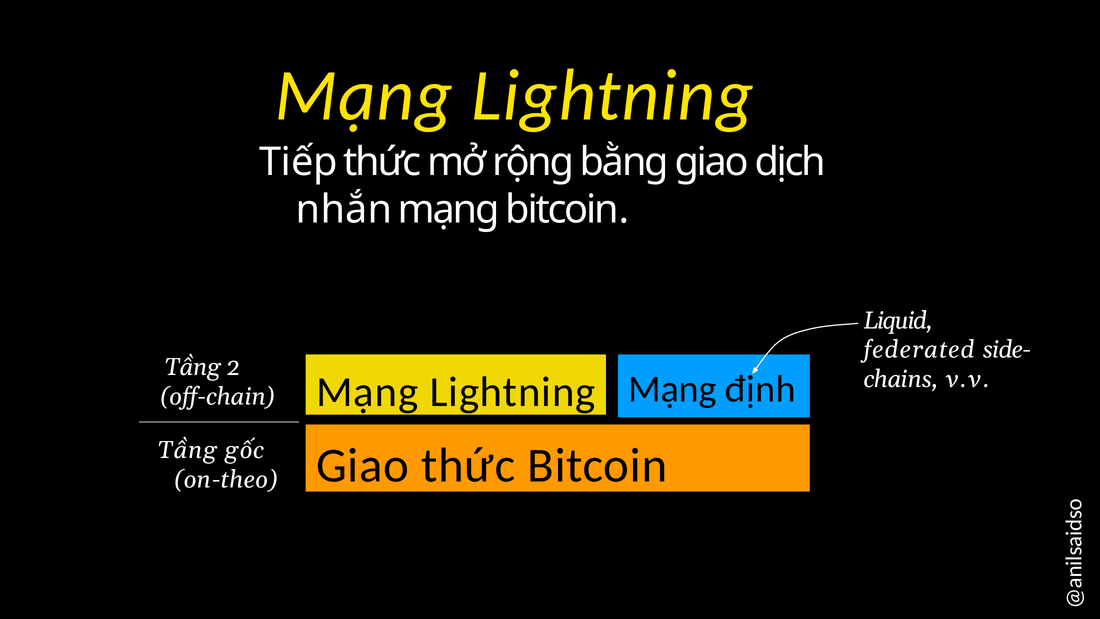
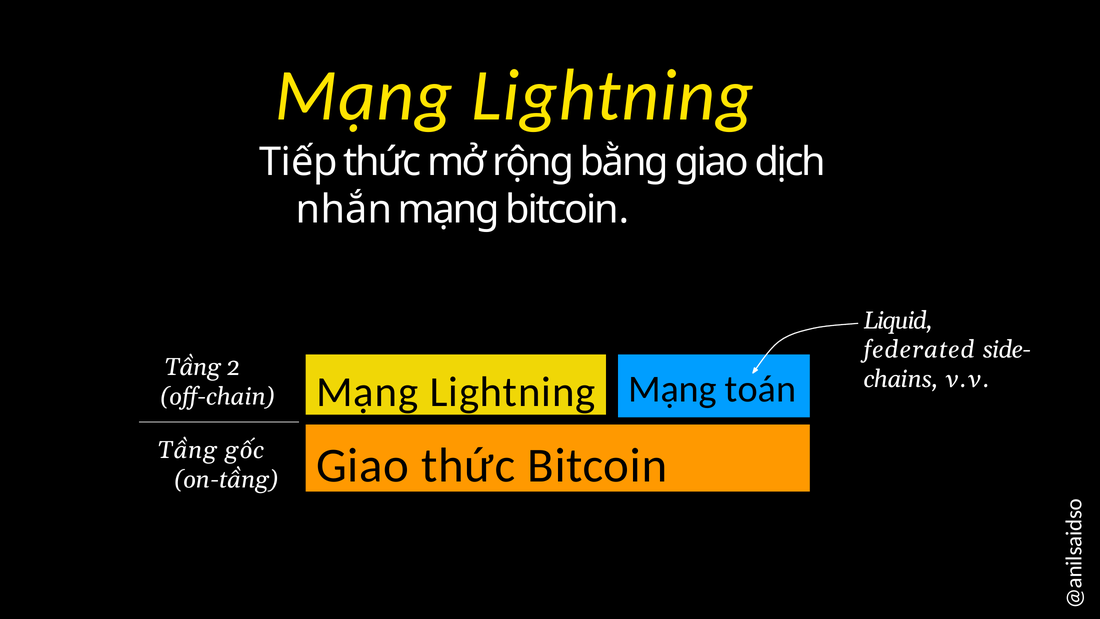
định: định -> toán (761, 389)
on-theo: on-theo -> on-tầng (226, 479)
